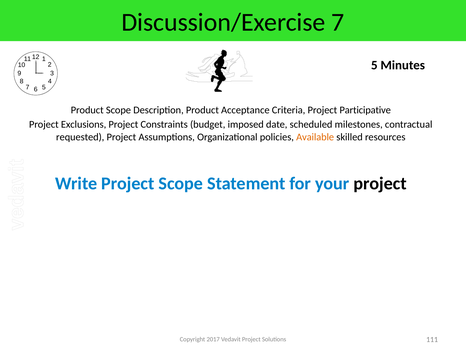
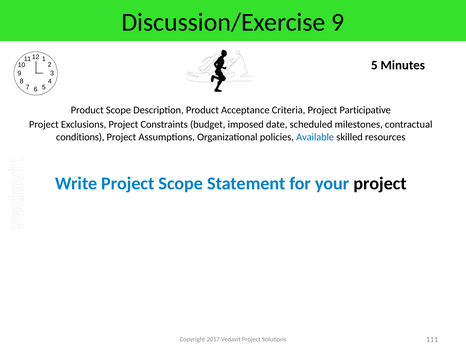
Discussion/Exercise 7: 7 -> 9 (338, 22)
requested: requested -> conditions (80, 137)
Available colour: orange -> blue (315, 137)
